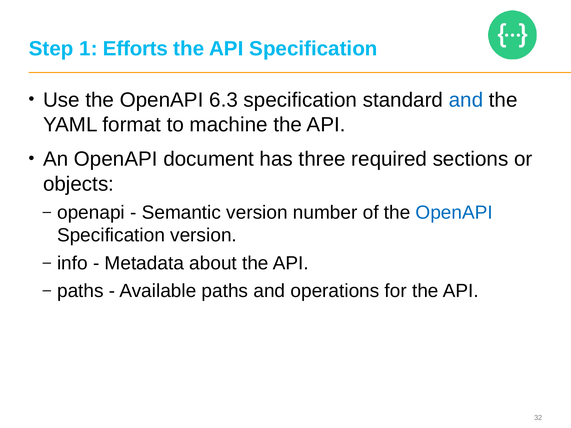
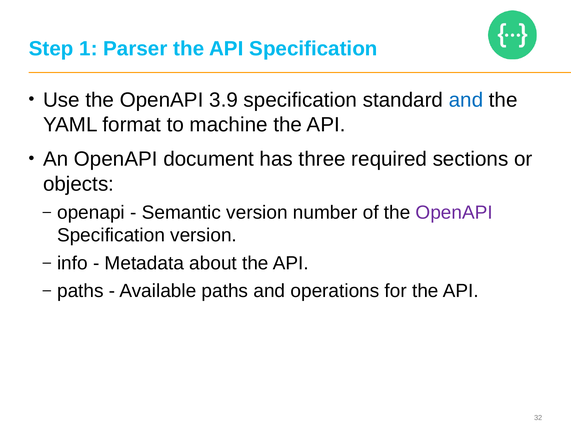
Efforts: Efforts -> Parser (135, 49)
6.3: 6.3 -> 3.9 (224, 100)
OpenAPI colour: blue -> purple (454, 213)
